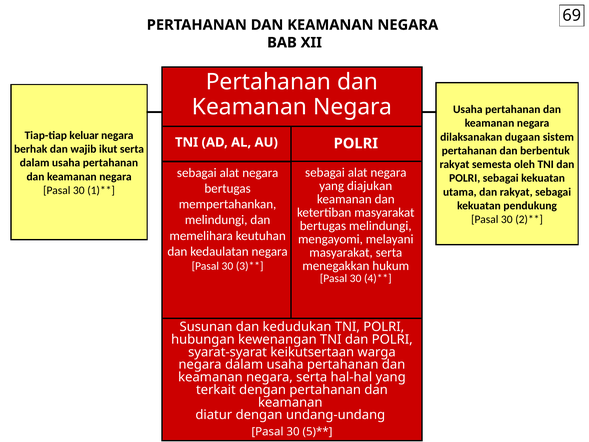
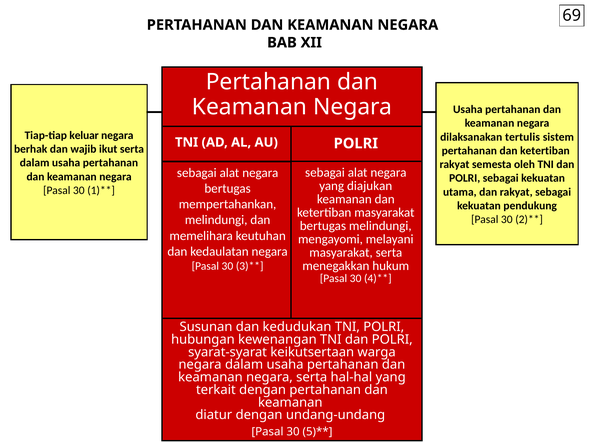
dugaan: dugaan -> tertulis (522, 137)
pertahanan dan berbentuk: berbentuk -> ketertiban (545, 151)
